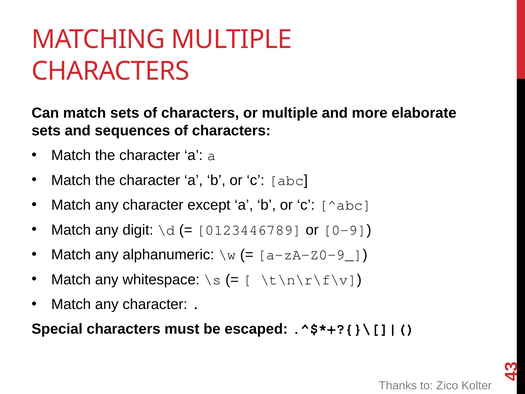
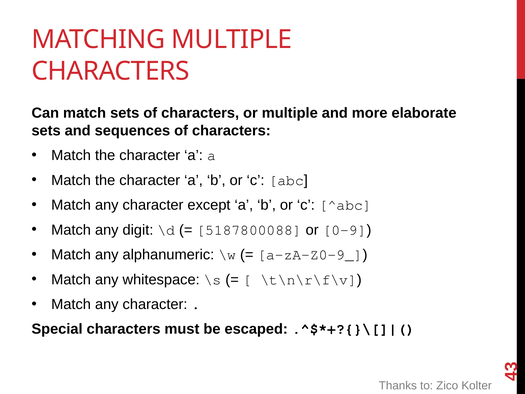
0123446789: 0123446789 -> 5187800088 (249, 230)
